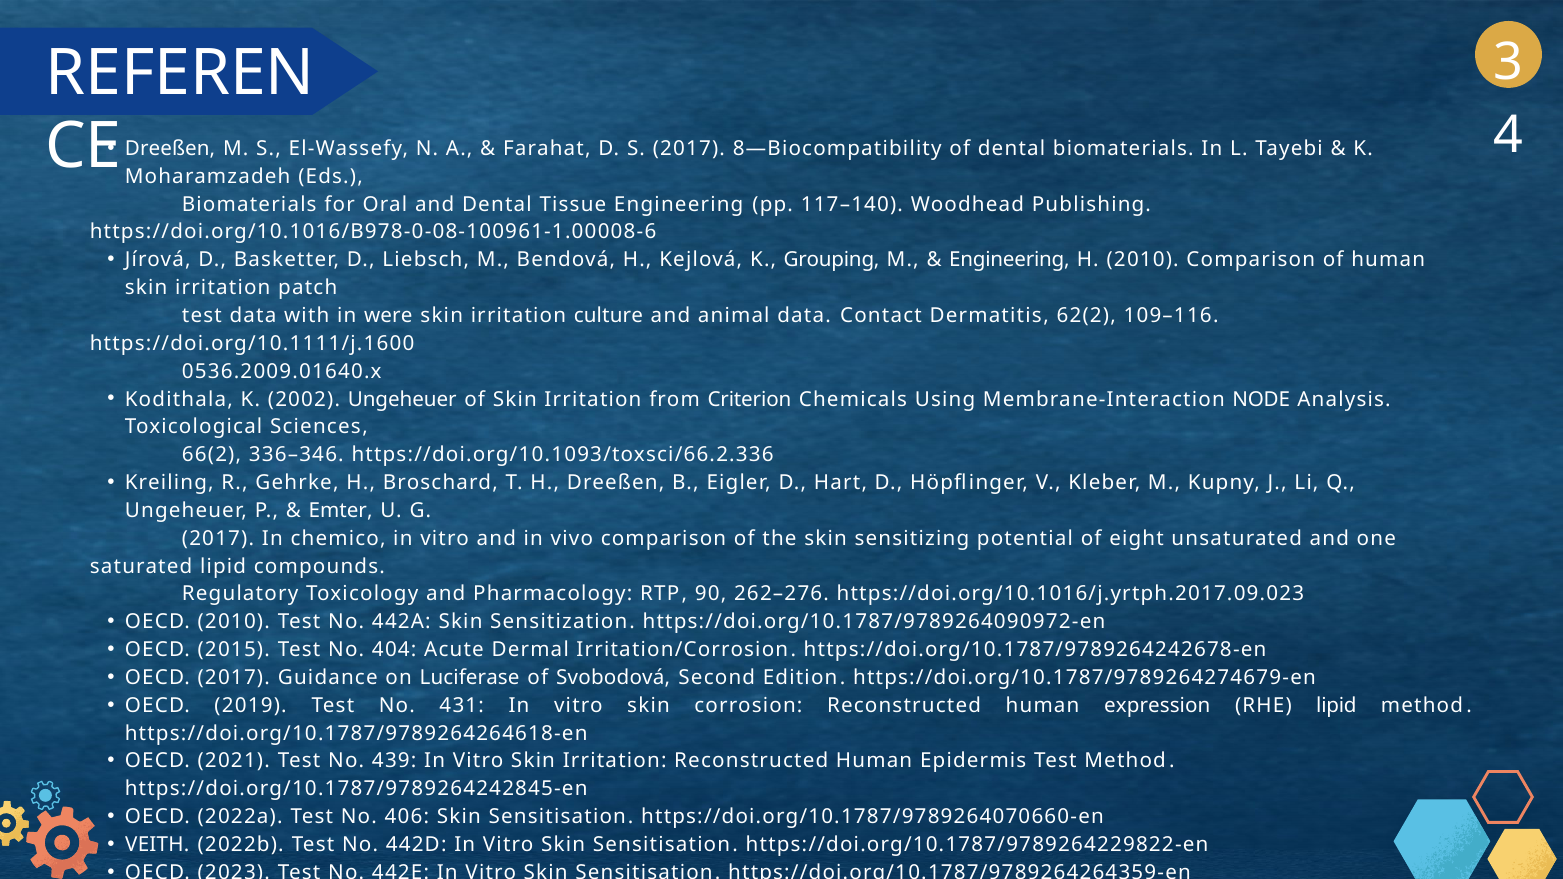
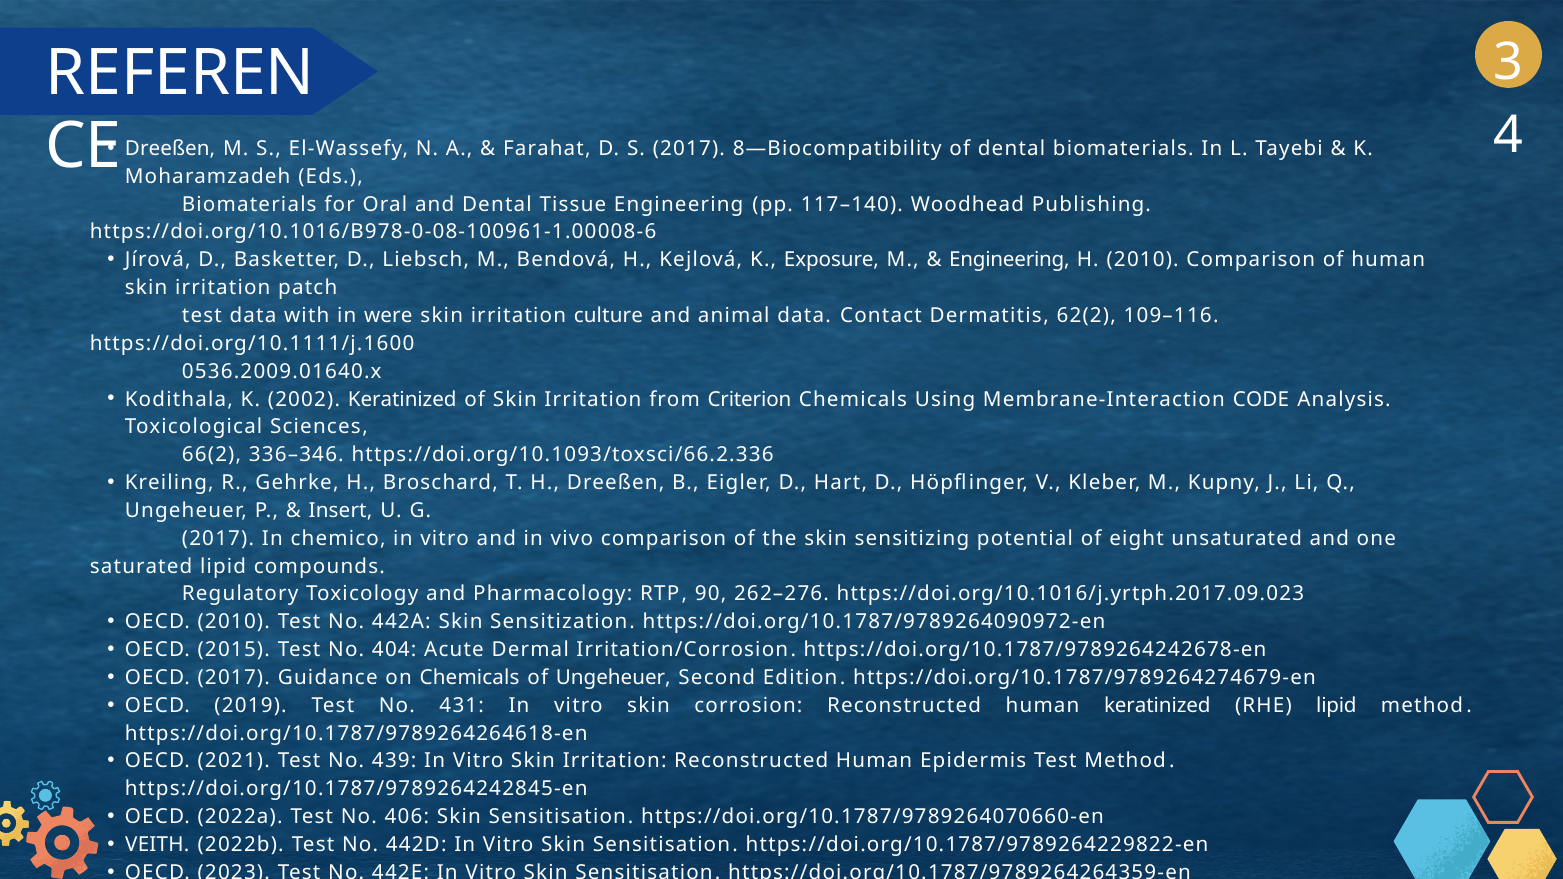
Grouping: Grouping -> Exposure (831, 260)
2002 Ungeheuer: Ungeheuer -> Keratinized (402, 399)
NODE: NODE -> CODE (1261, 399)
Emter: Emter -> Insert (340, 511)
on Luciferase: Luciferase -> Chemicals (470, 678)
of Svobodová: Svobodová -> Ungeheuer (613, 678)
human expression: expression -> keratinized (1157, 706)
